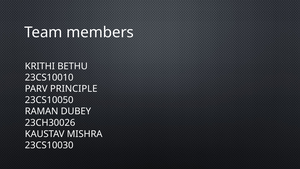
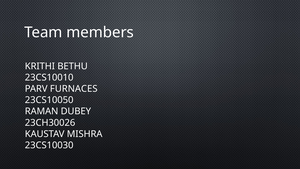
PRINCIPLE: PRINCIPLE -> FURNACES (74, 89)
